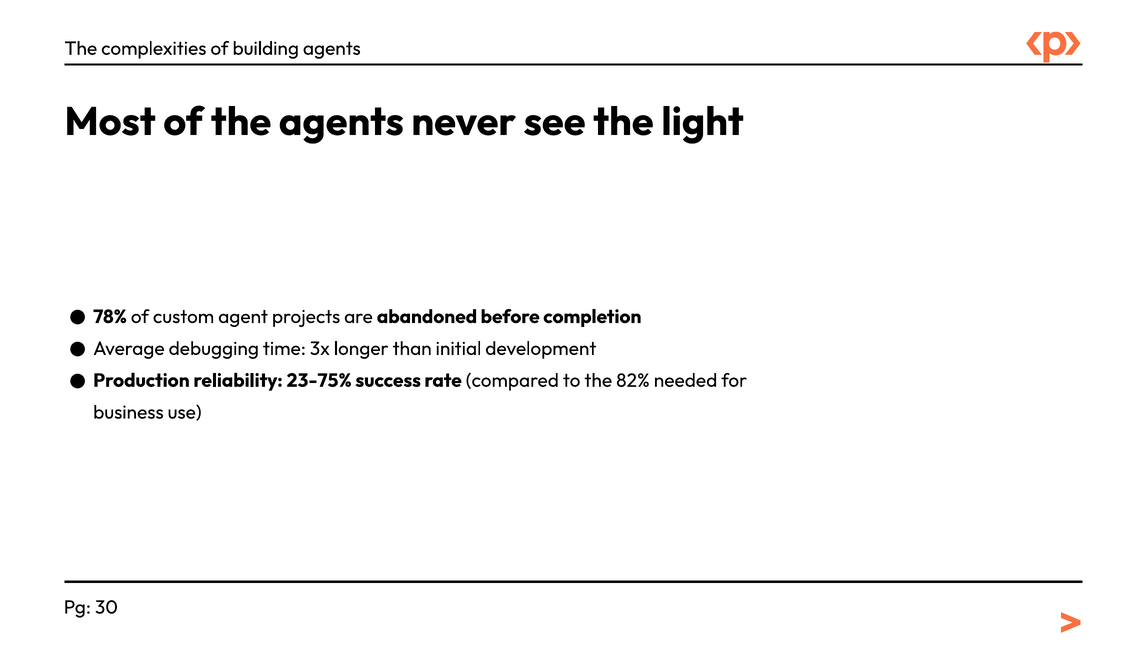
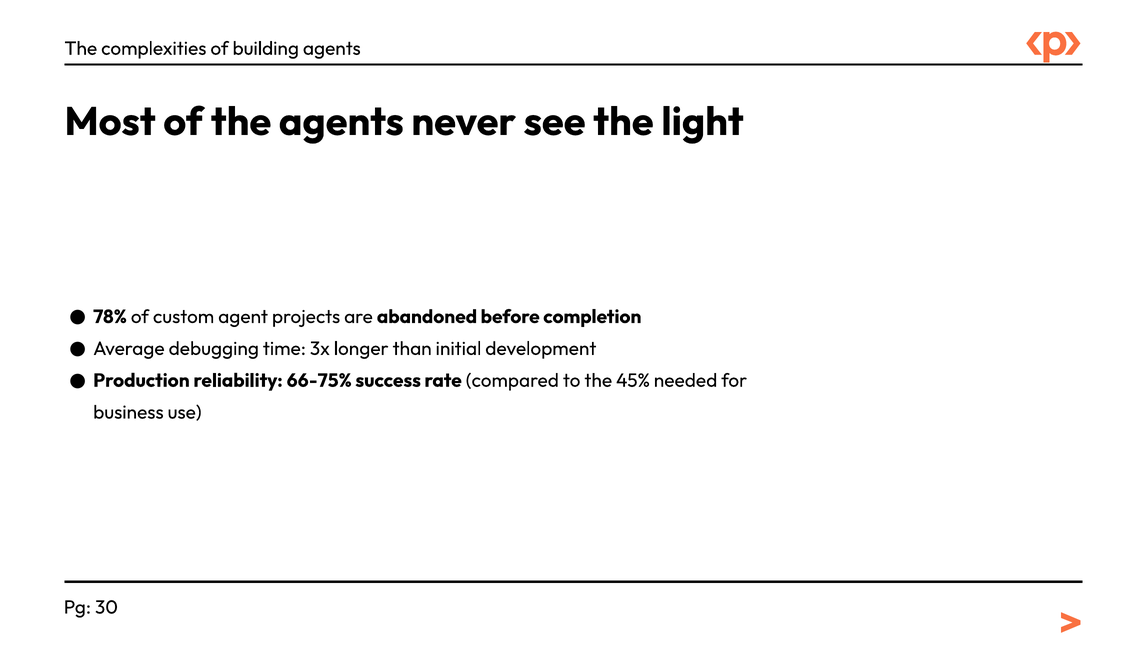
23-75%: 23-75% -> 66-75% (319, 381)
82%: 82% -> 45% (633, 381)
